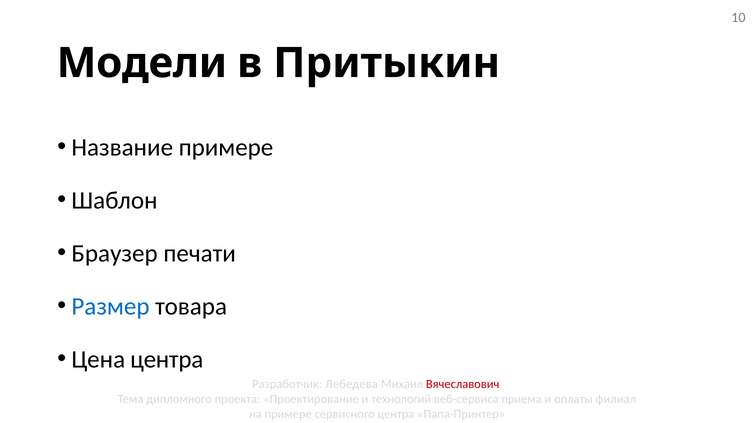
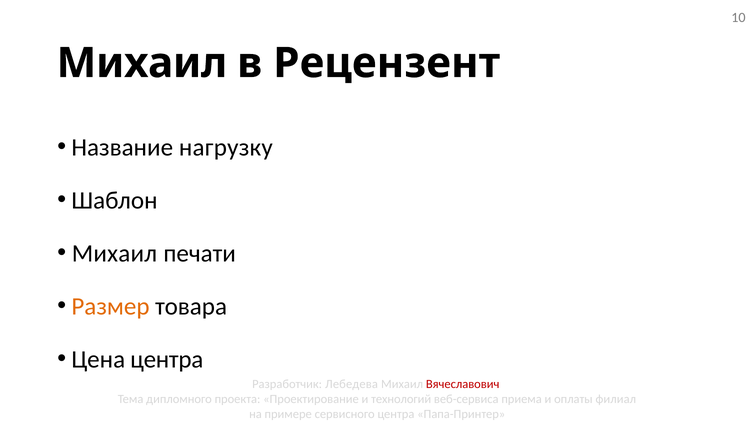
Модели: Модели -> Михаил (142, 63)
Притыкин: Притыкин -> Рецензент (387, 63)
Название примере: примере -> нагрузку (226, 147)
Браузер: Браузер -> Михаил (114, 253)
Размер colour: blue -> orange (110, 306)
